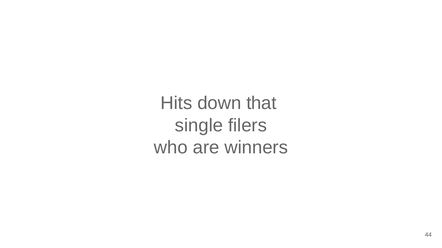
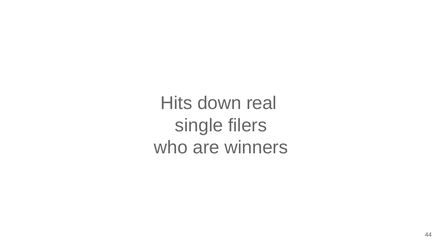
that: that -> real (261, 104)
